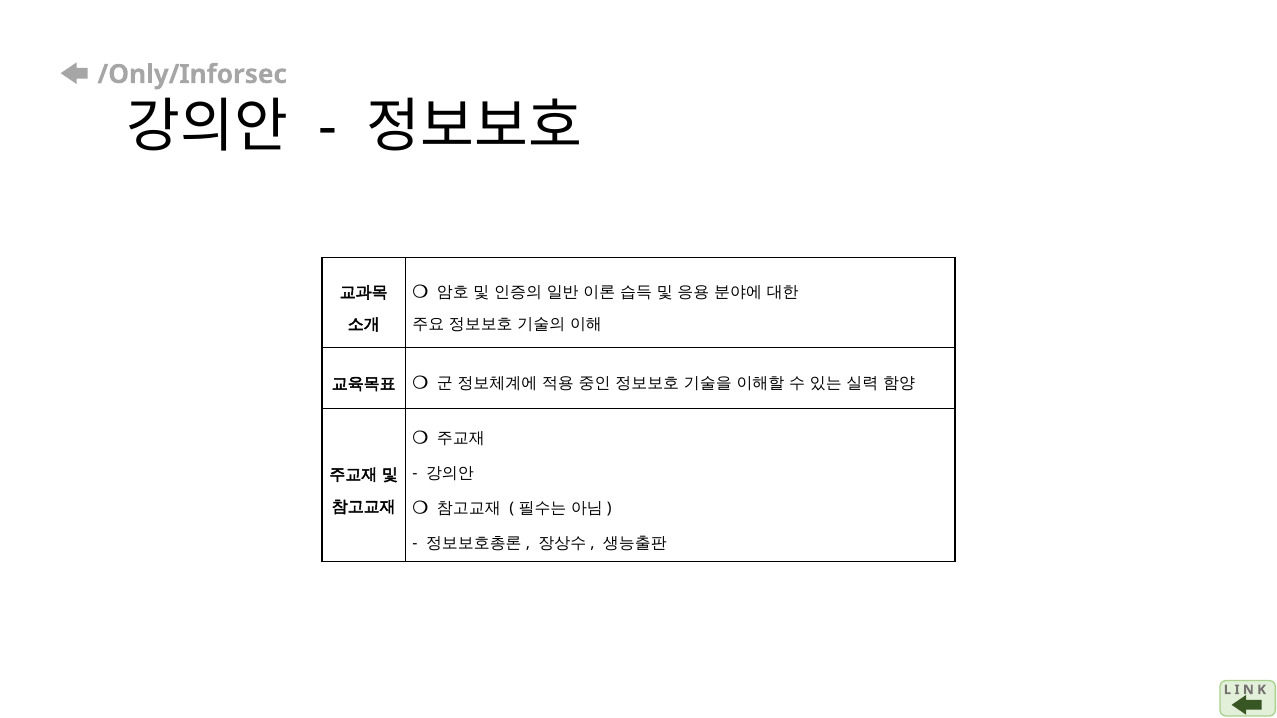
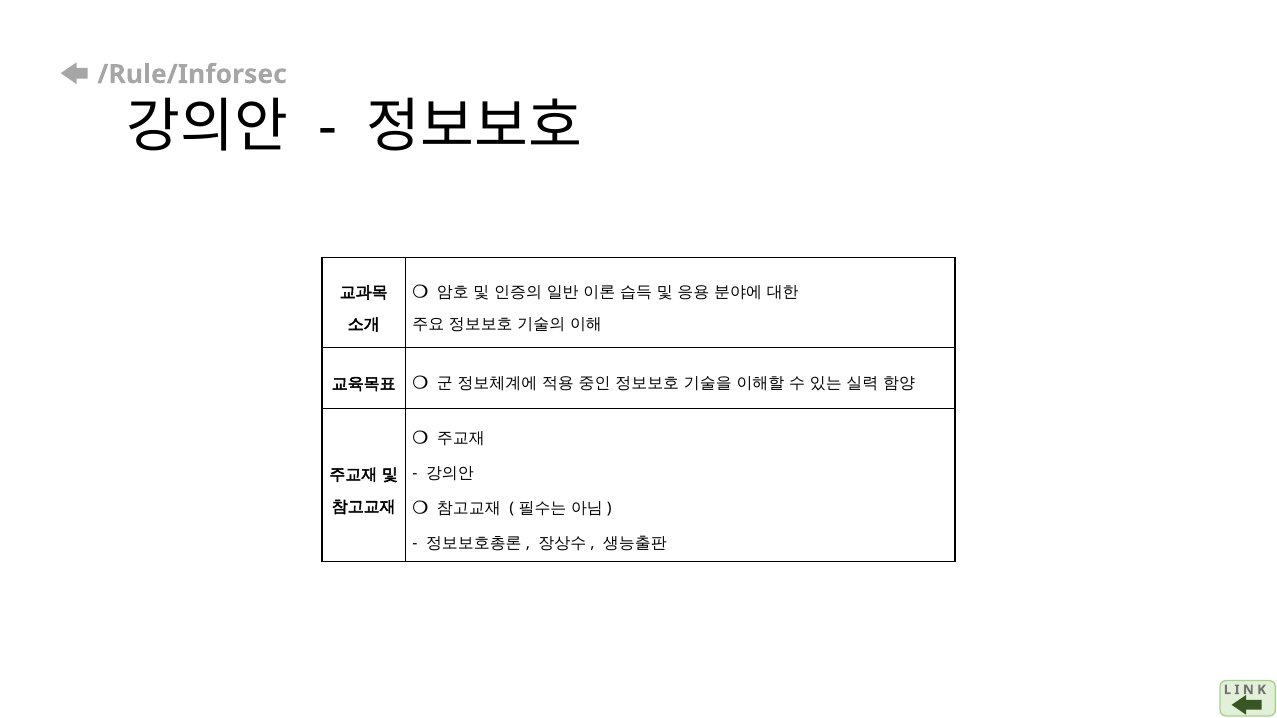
/Only/Inforsec: /Only/Inforsec -> /Rule/Inforsec (192, 74)
